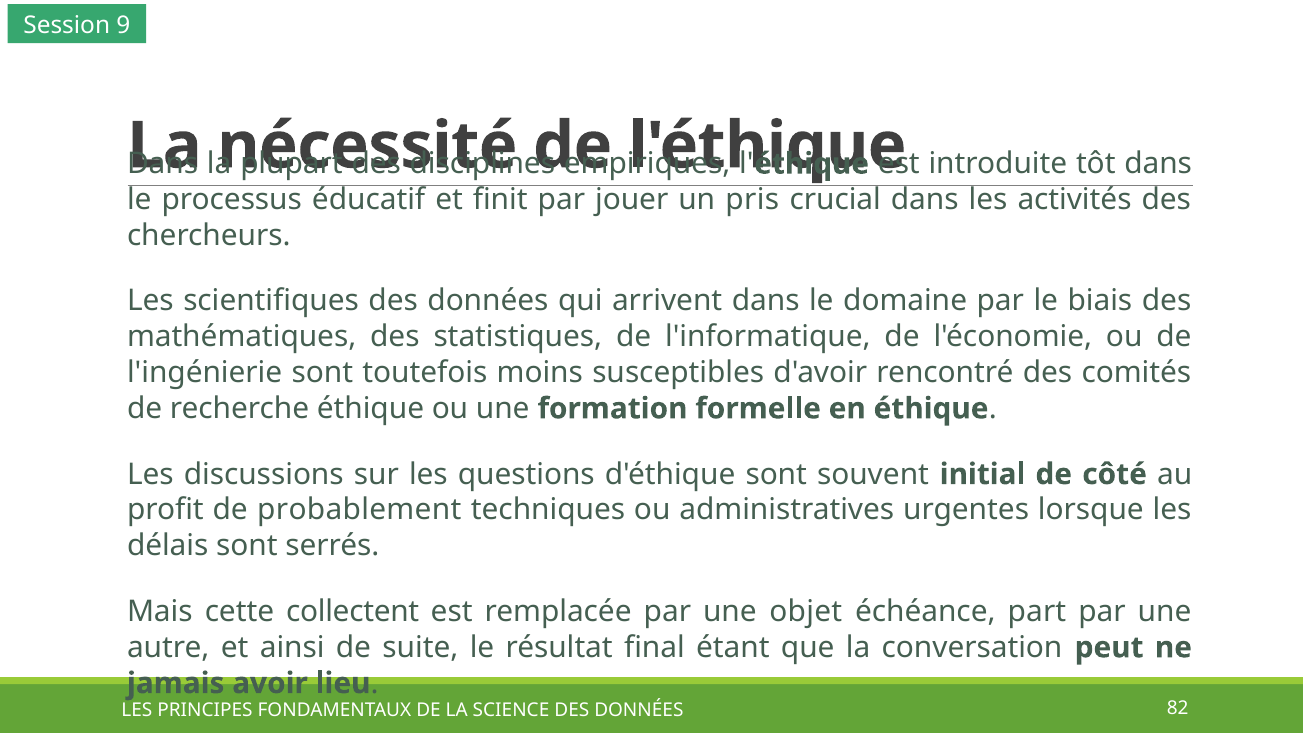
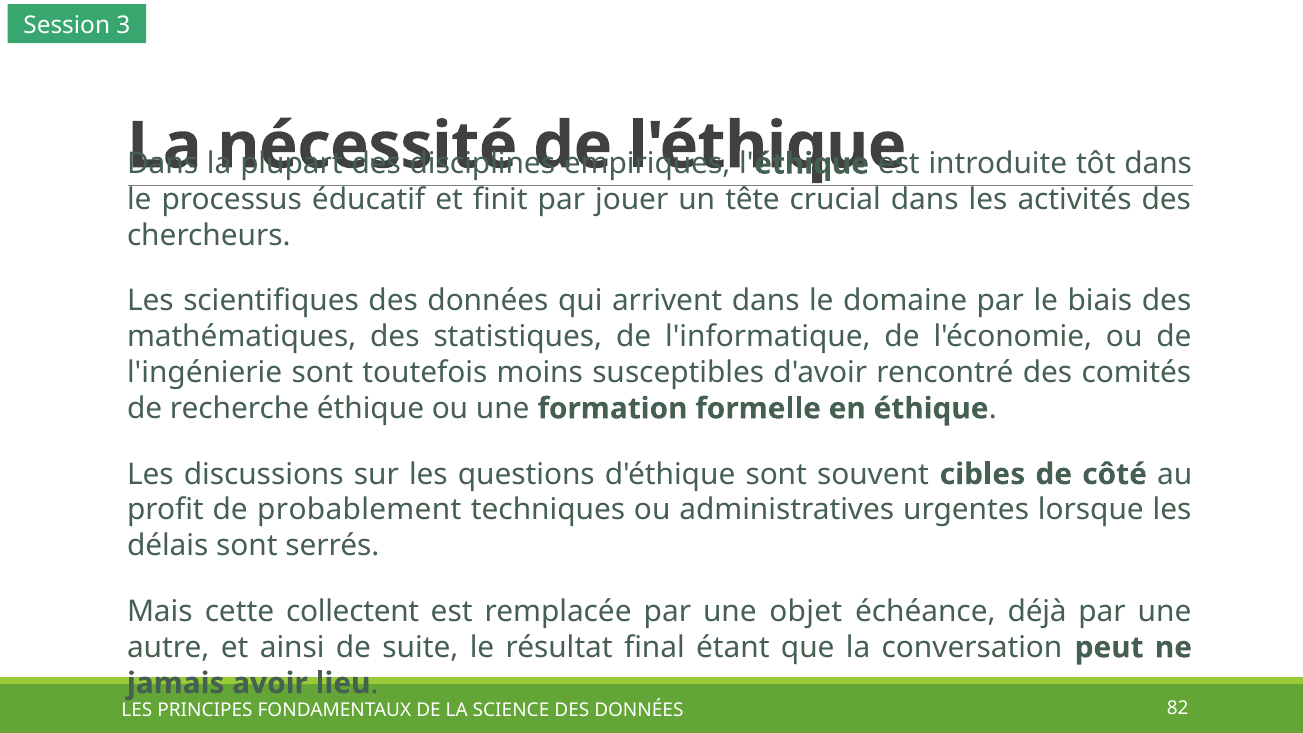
9: 9 -> 3 (123, 25)
pris: pris -> tête (753, 200)
initial: initial -> cibles (982, 474)
part: part -> déjà (1037, 612)
